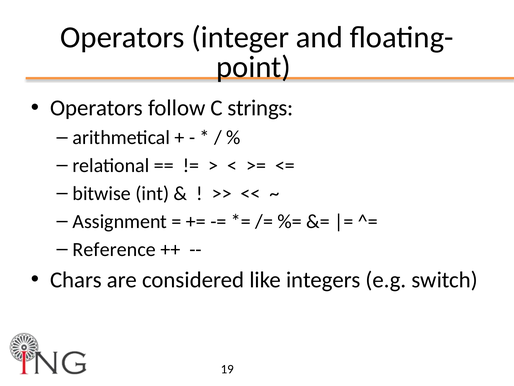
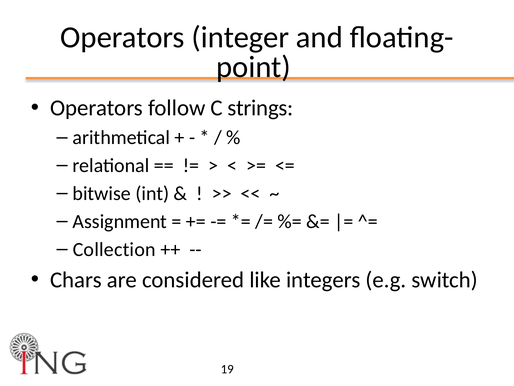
Reference: Reference -> Collection (114, 249)
